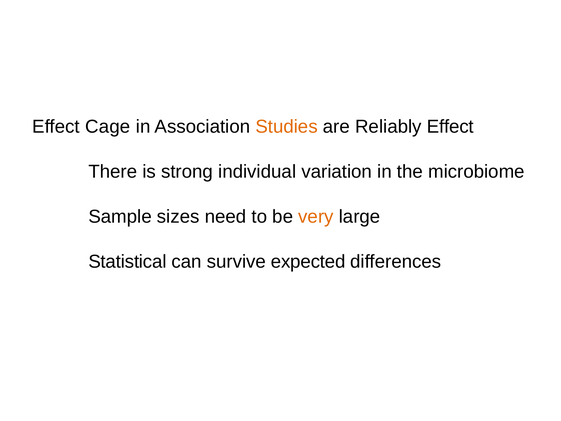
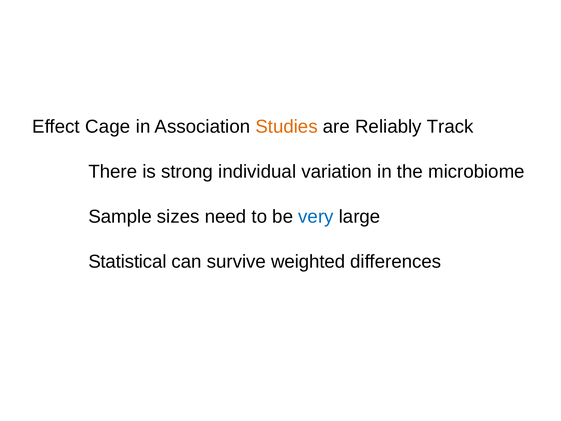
Reliably Effect: Effect -> Track (450, 127)
very colour: orange -> blue (316, 217)
expected: expected -> weighted (308, 261)
